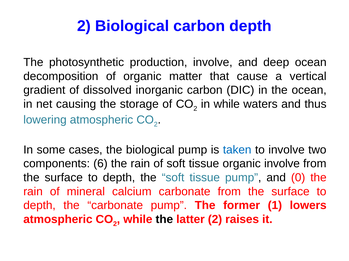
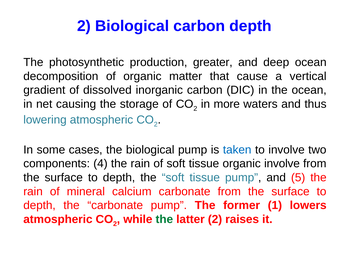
production involve: involve -> greater (213, 62)
in while: while -> more (227, 104)
6: 6 -> 4 (100, 164)
0: 0 -> 5 (298, 178)
the colour: black -> green (164, 220)
